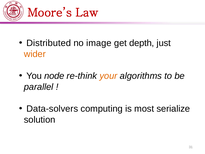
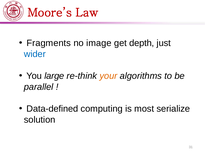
Distributed: Distributed -> Fragments (49, 43)
wider colour: orange -> blue (35, 54)
node: node -> large (54, 76)
Data-solvers: Data-solvers -> Data-defined (52, 109)
